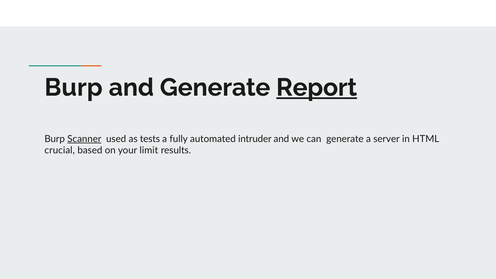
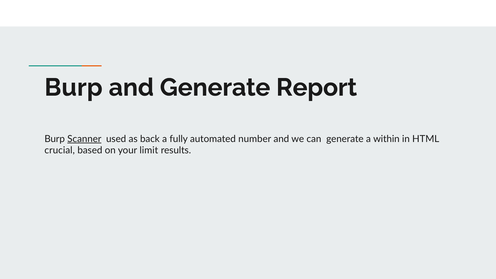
Report underline: present -> none (317, 87)
tests: tests -> back (150, 139)
intruder: intruder -> number (255, 139)
server: server -> within (386, 139)
